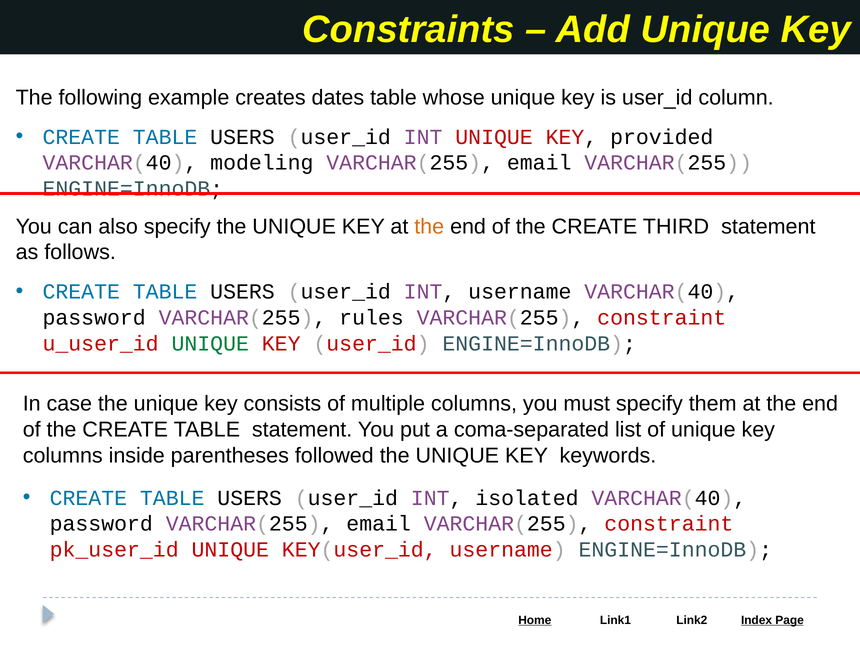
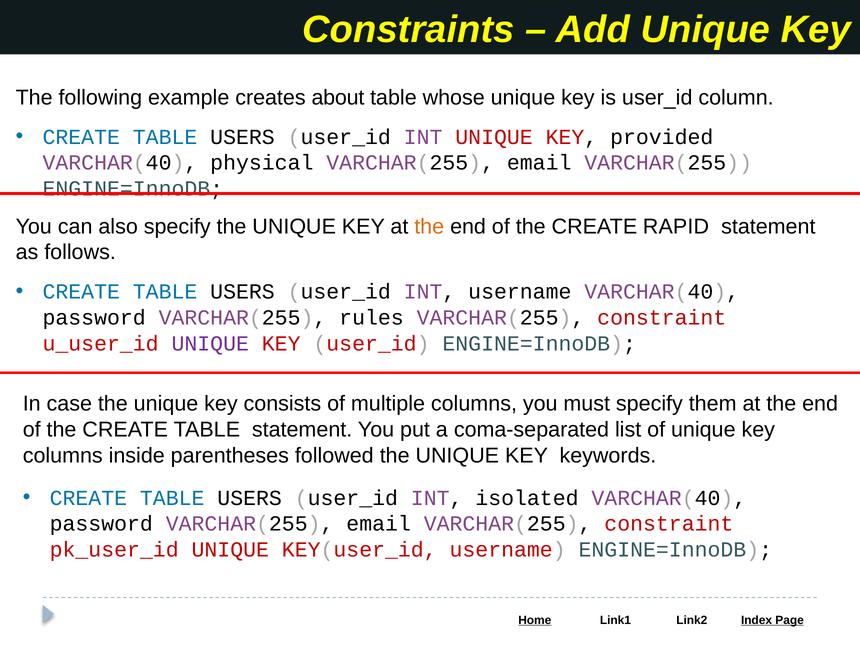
dates: dates -> about (338, 97)
modeling: modeling -> physical (262, 163)
THIRD: THIRD -> RAPID (676, 226)
UNIQUE colour: green -> purple (210, 343)
